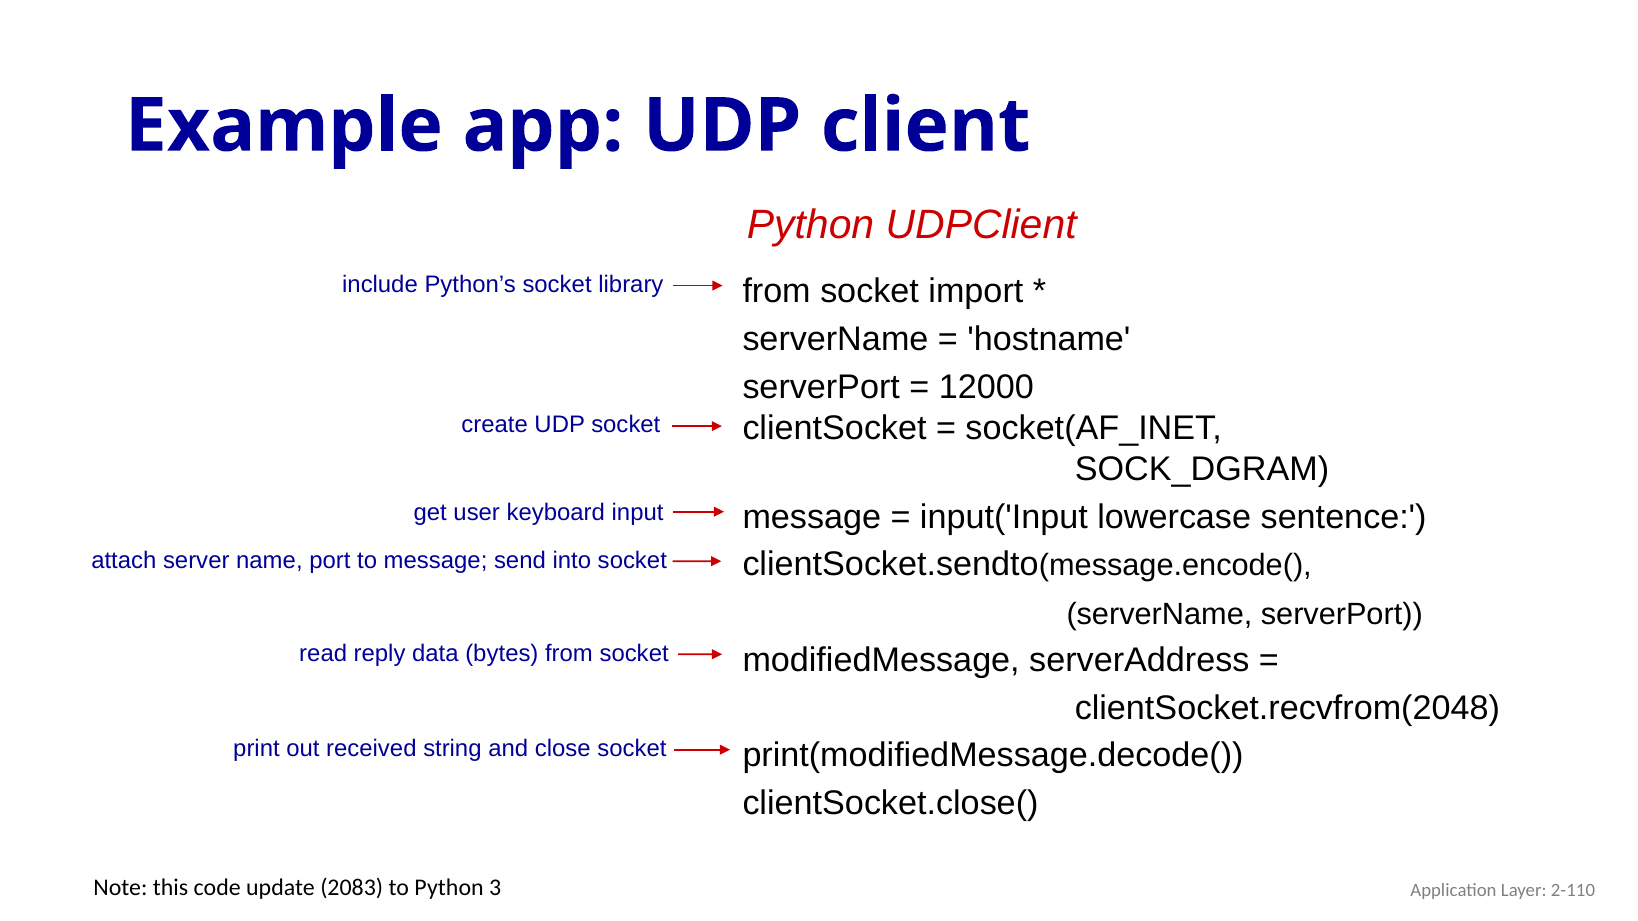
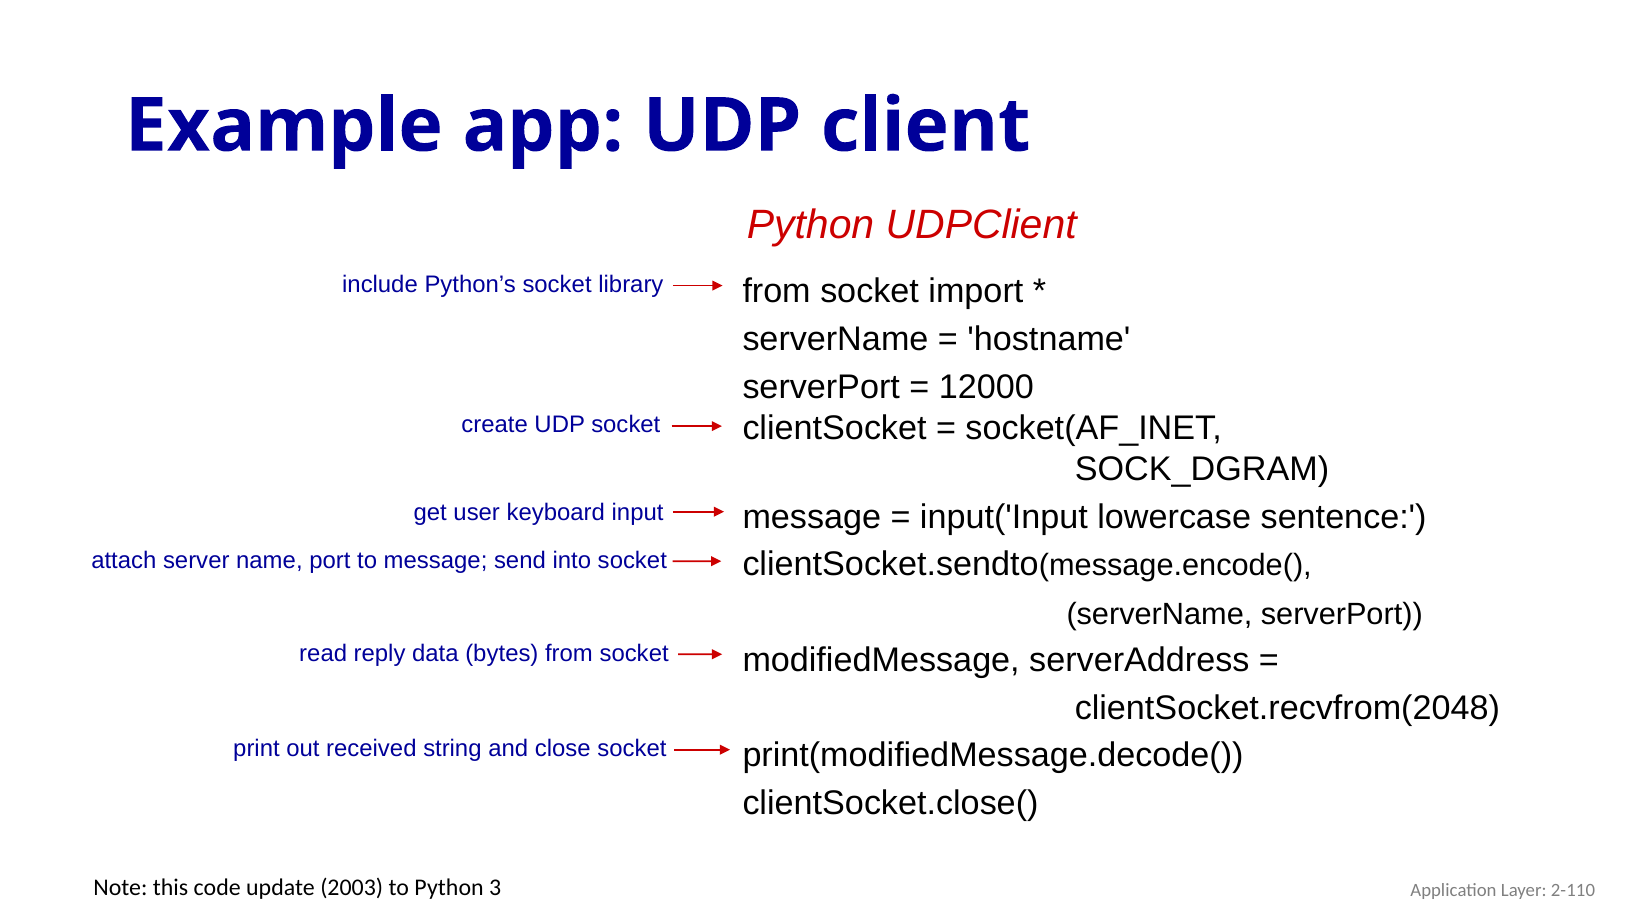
2083: 2083 -> 2003 (352, 888)
